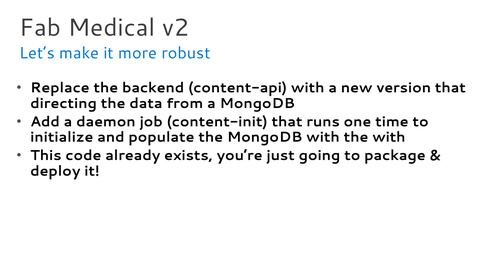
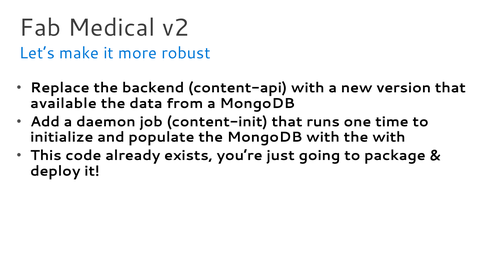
directing: directing -> available (63, 103)
